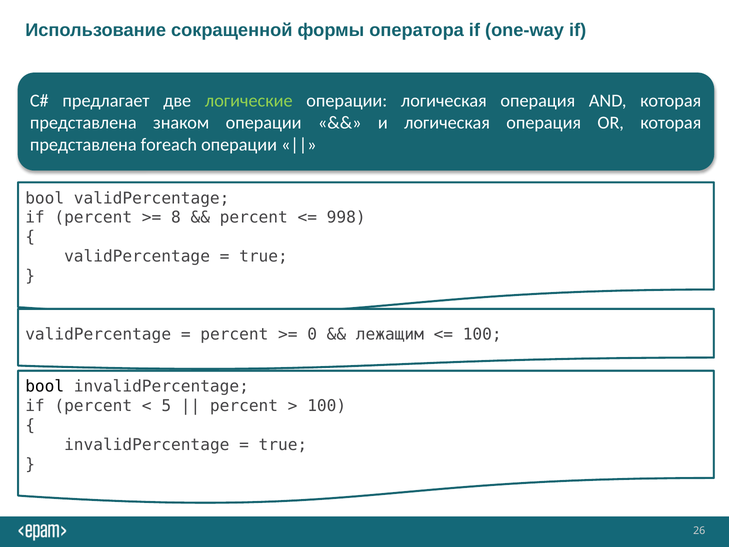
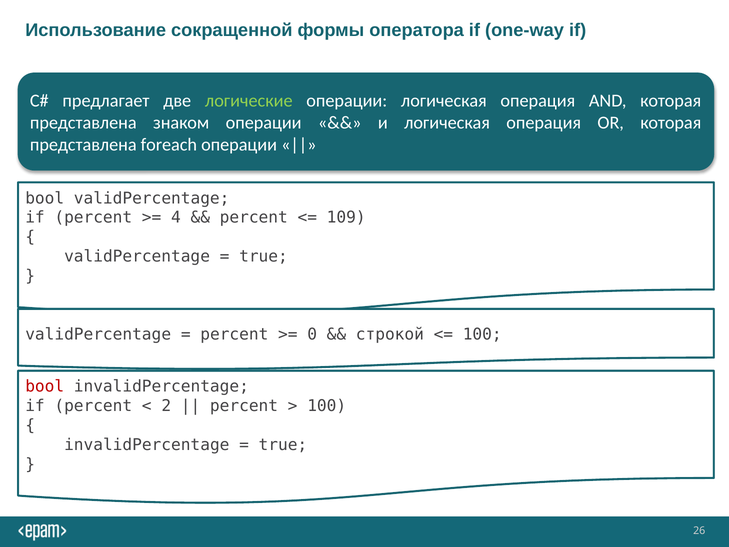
8: 8 -> 4 (176, 218)
998: 998 -> 109 (346, 218)
лежащим: лежащим -> строкой (390, 334)
bool colour: black -> red (45, 386)
5: 5 -> 2 (166, 406)
